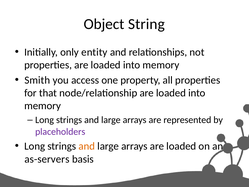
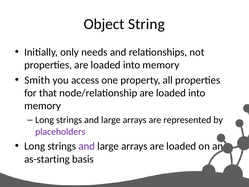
entity: entity -> needs (94, 52)
and colour: orange -> purple (87, 146)
as-servers: as-servers -> as-starting (47, 159)
